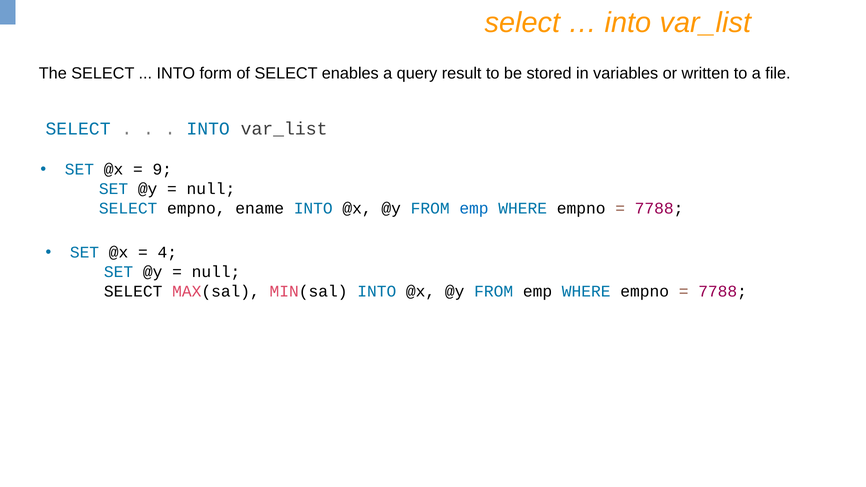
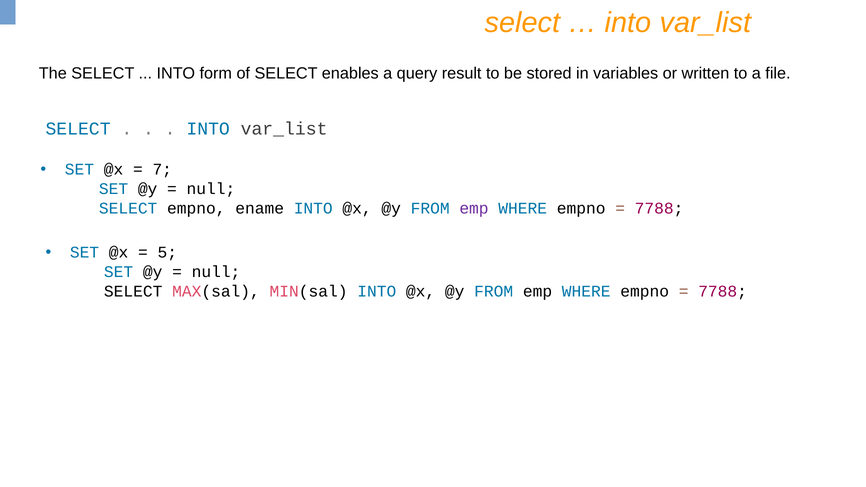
9: 9 -> 7 (162, 170)
emp colour: blue -> purple (474, 209)
4: 4 -> 5 (167, 253)
